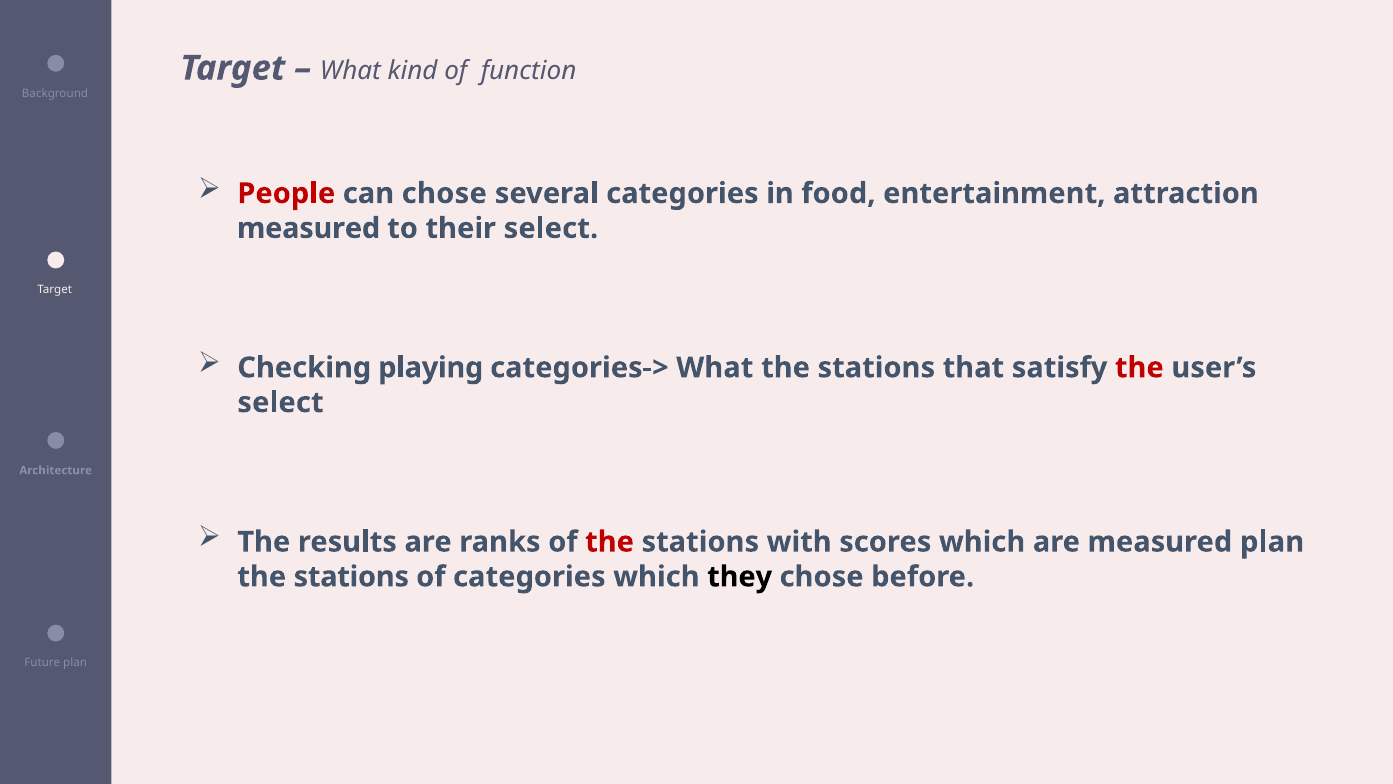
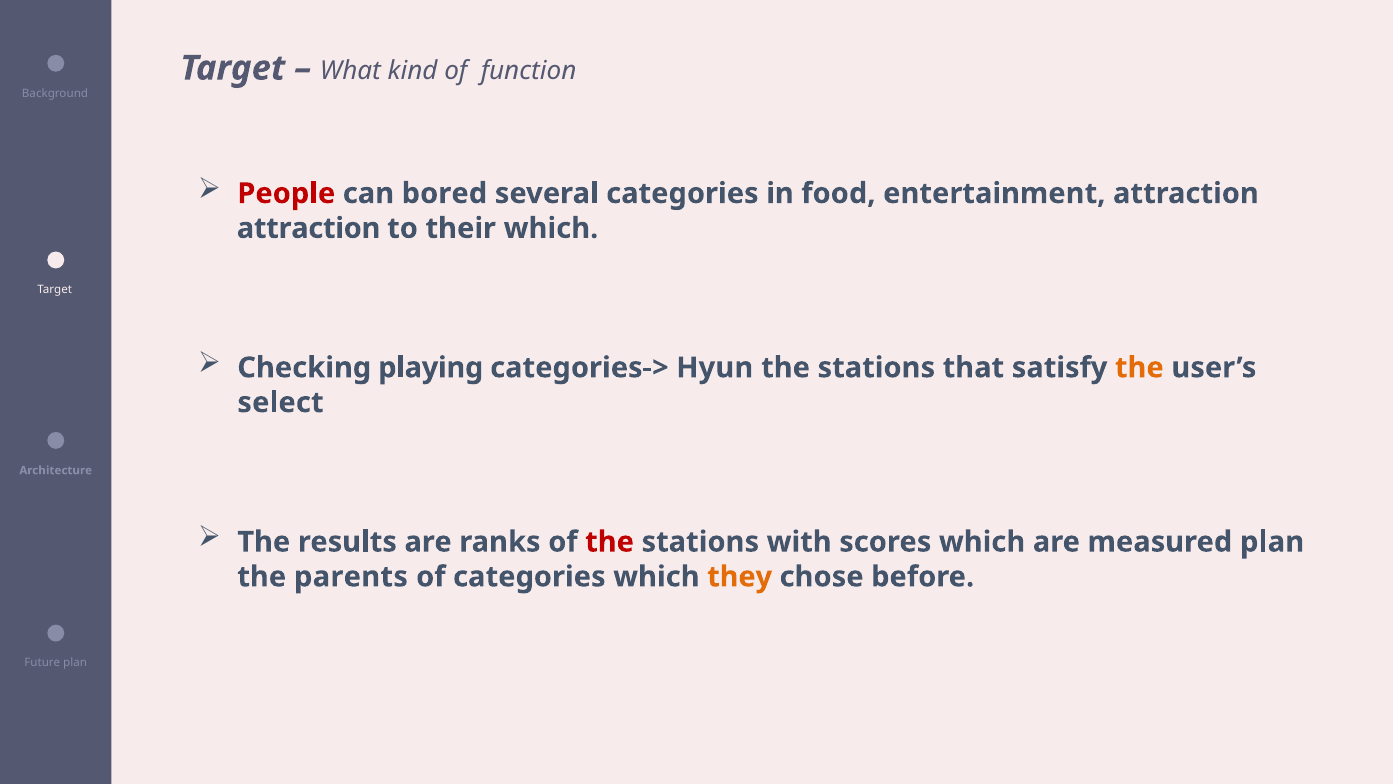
can chose: chose -> bored (444, 193)
measured: measured -> attraction (309, 228)
their select: select -> which (551, 228)
categories-> What: What -> Hyun (715, 368)
the colour: red -> orange (1139, 368)
stations: stations -> parents (351, 577)
they colour: black -> orange (740, 577)
